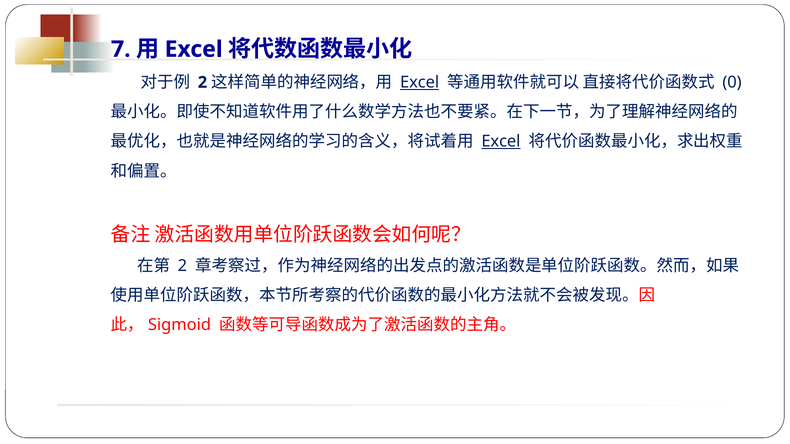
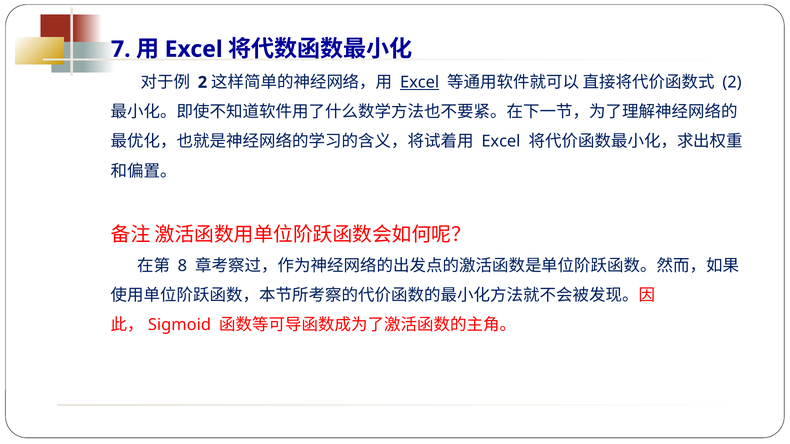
0: 0 -> 2 (732, 82)
Excel underline: present -> none (501, 142)
2: 2 -> 8 (182, 266)
